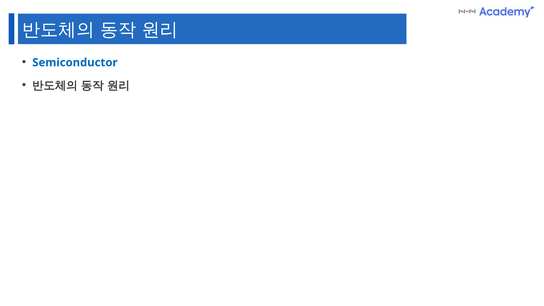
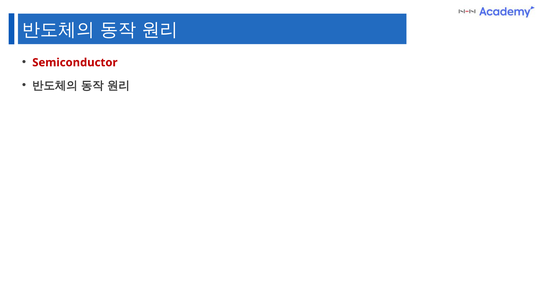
Semiconductor colour: blue -> red (75, 63)
